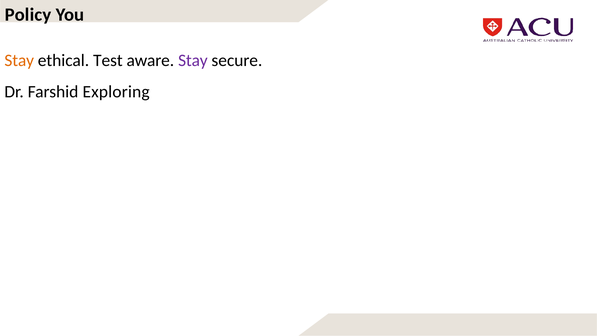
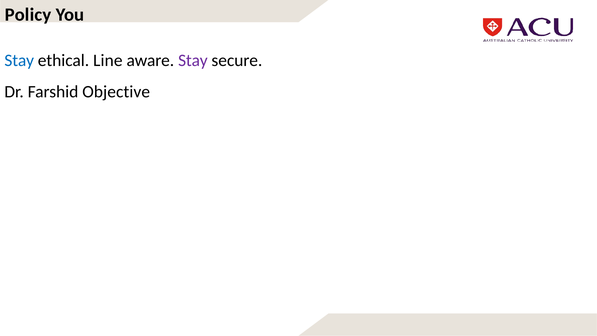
Stay colour: orange -> blue (19, 60)
Test: Test -> Line (108, 60)
Exploring: Exploring -> Objective (116, 92)
